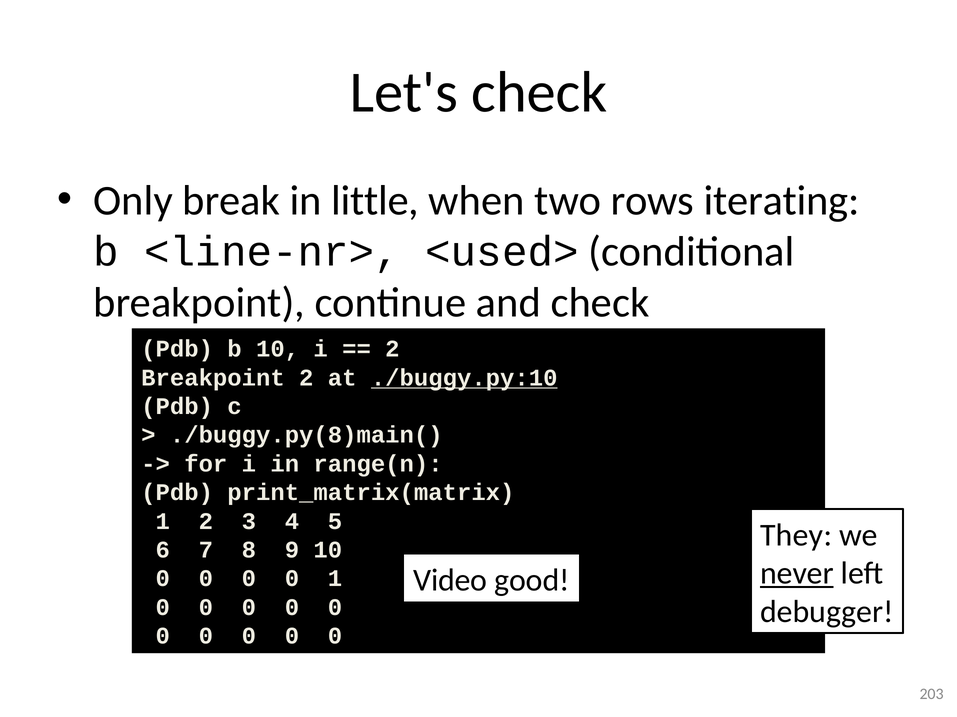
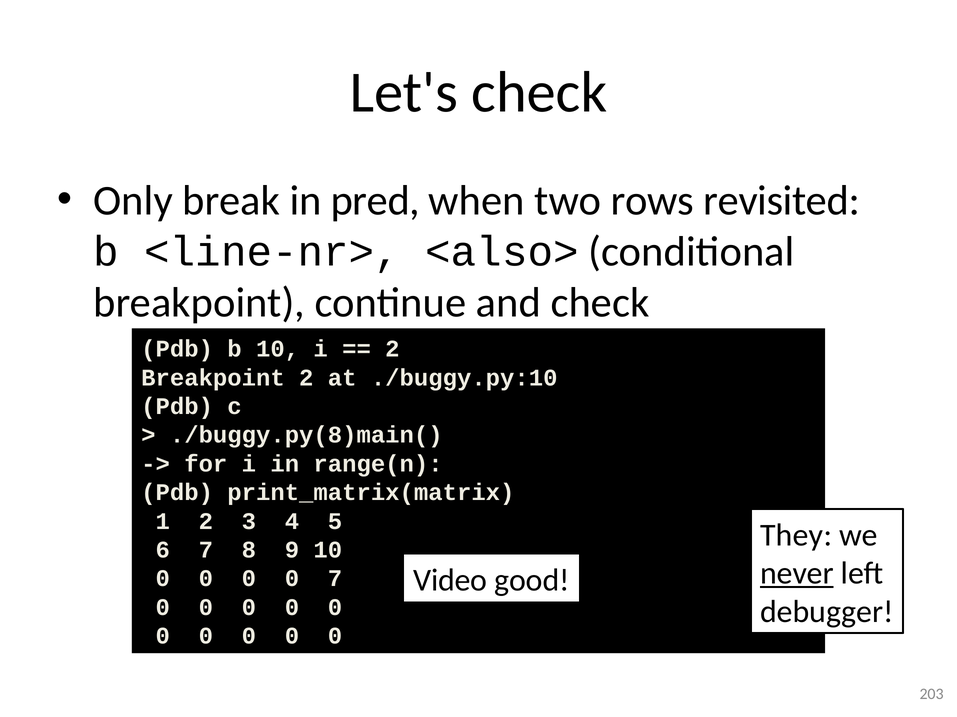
little: little -> pred (375, 201)
iterating: iterating -> revisited (782, 201)
<used>: <used> -> <also> (502, 252)
./buggy.py:10 underline: present -> none (464, 378)
0 1: 1 -> 7 (335, 579)
